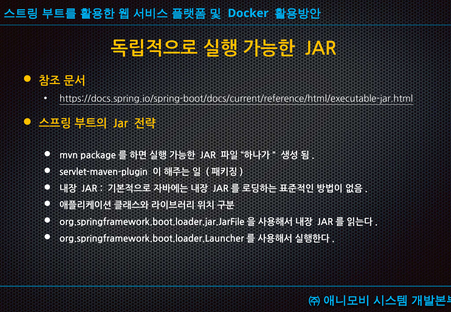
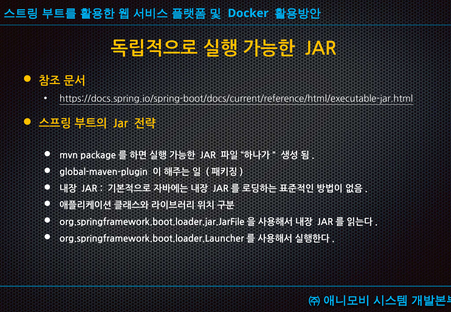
servlet-maven-plugin: servlet-maven-plugin -> global-maven-plugin (104, 172)
